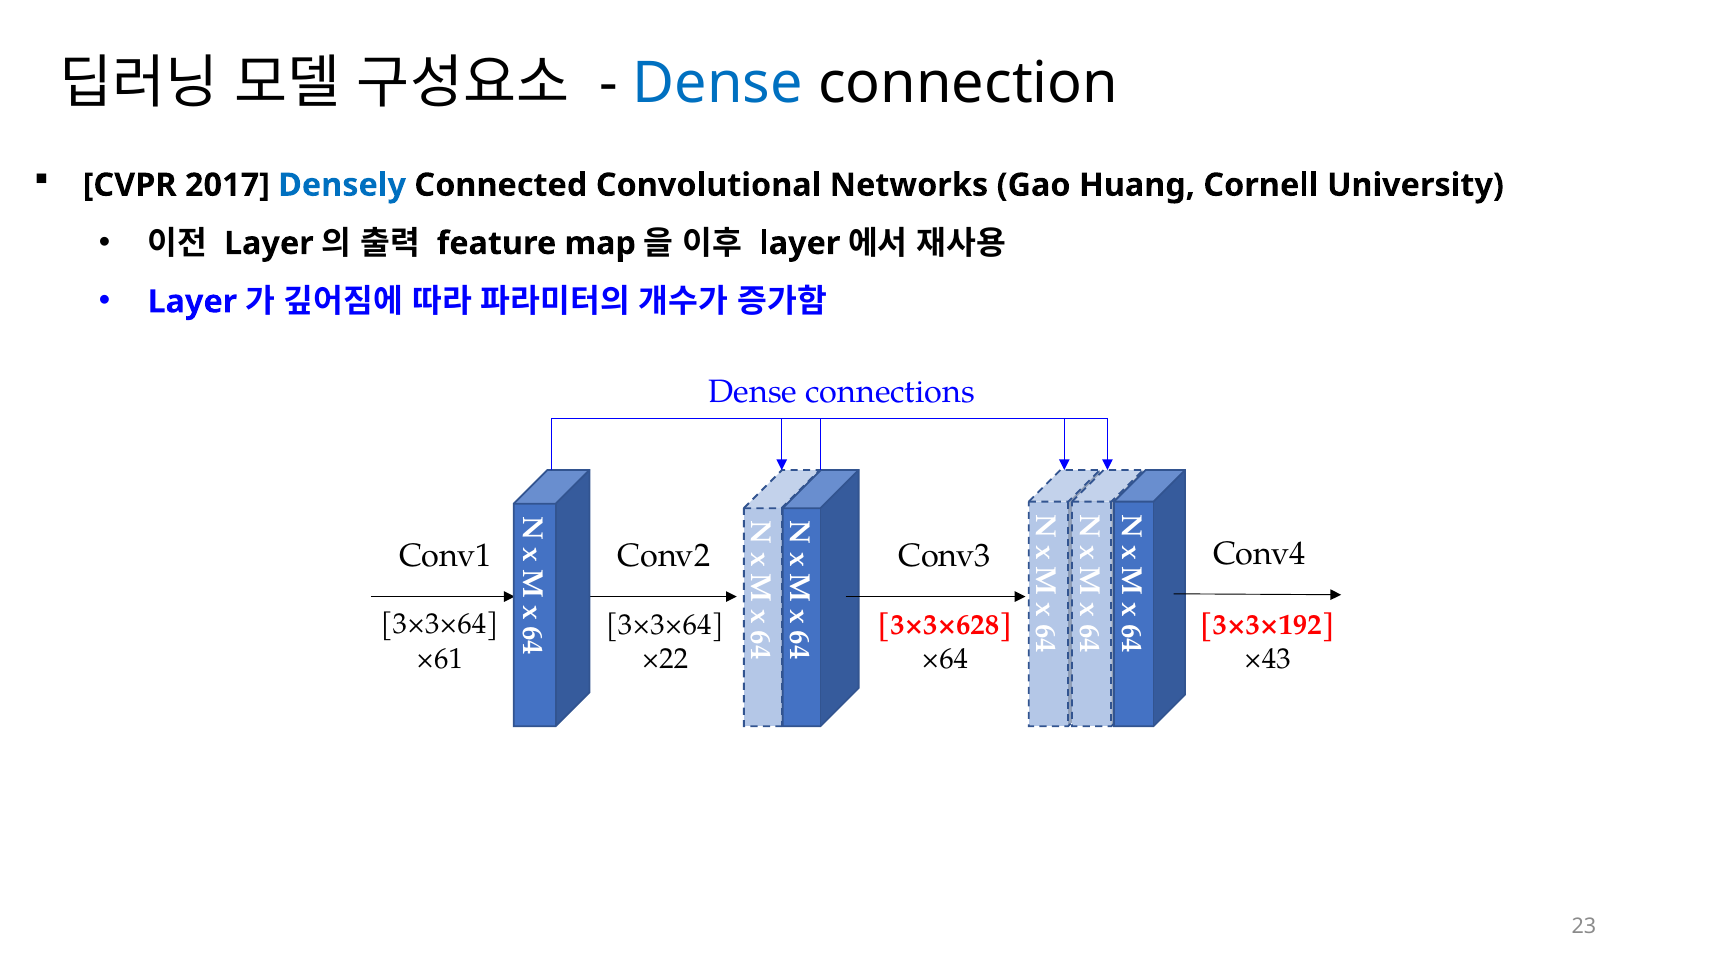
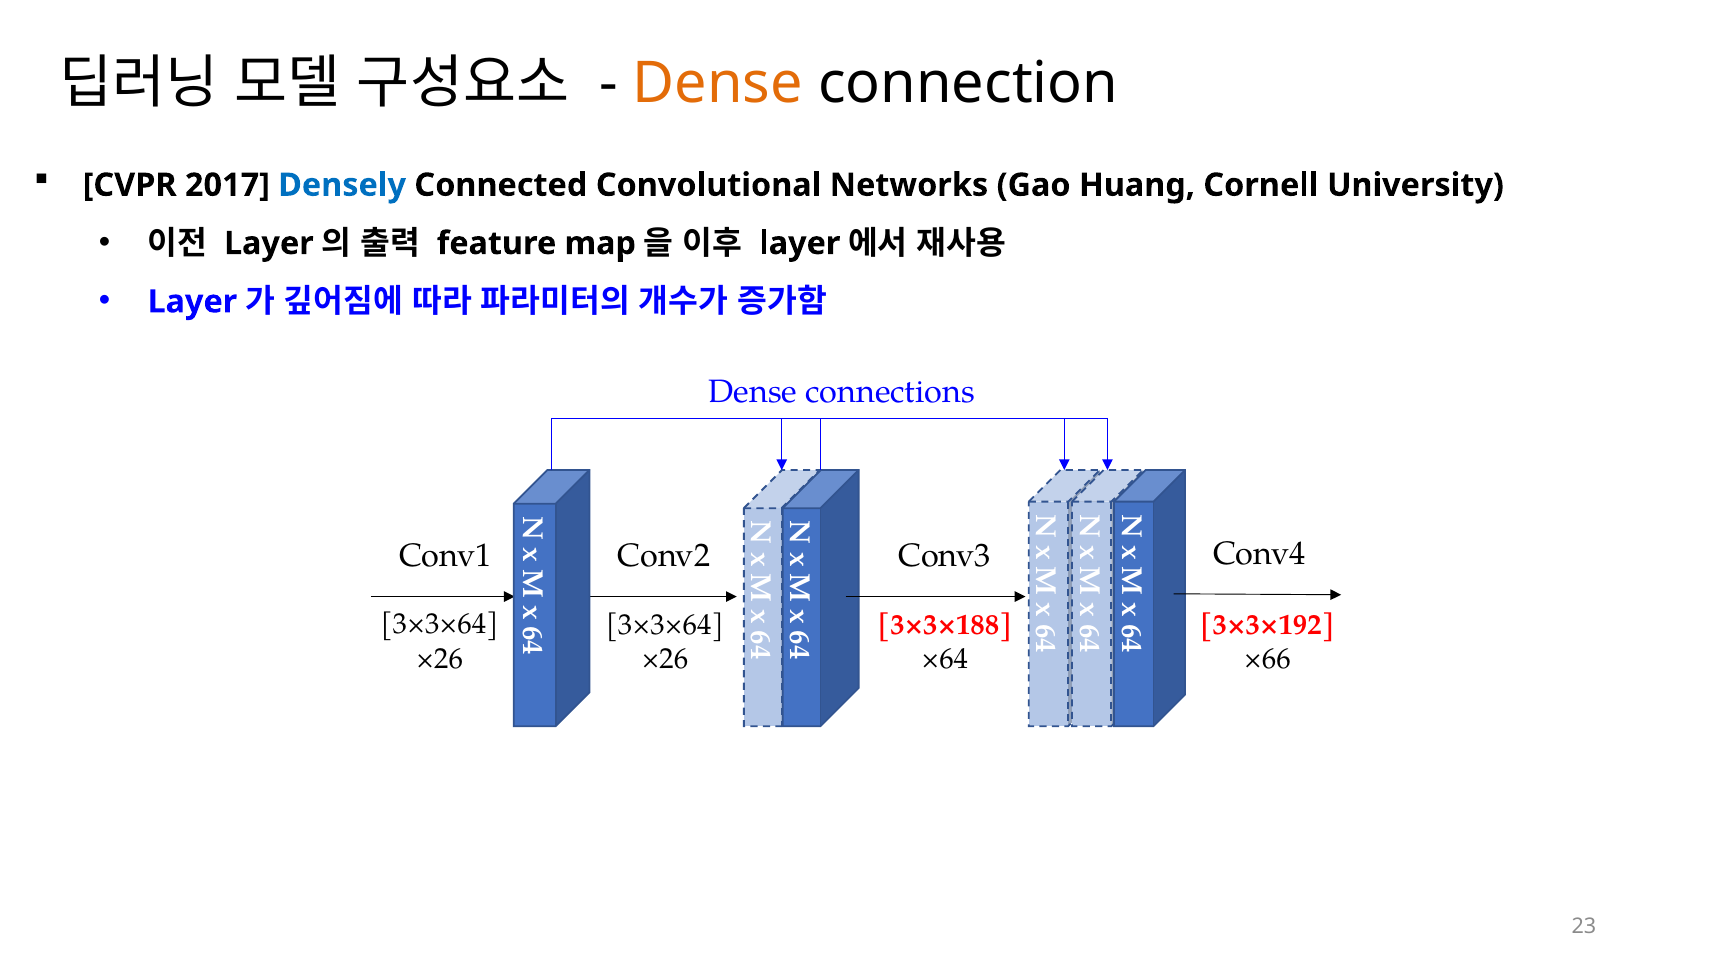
Dense colour: blue -> orange (718, 83)
3×3×628: 3×3×628 -> 3×3×188 (945, 625)
×61: ×61 -> ×26 (440, 659)
×22: ×22 -> ×26 (665, 659)
×43: ×43 -> ×66 (1267, 659)
